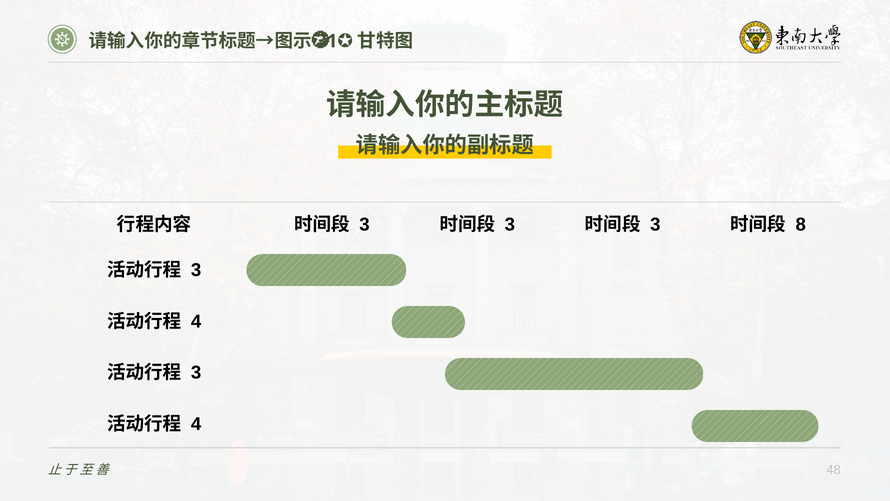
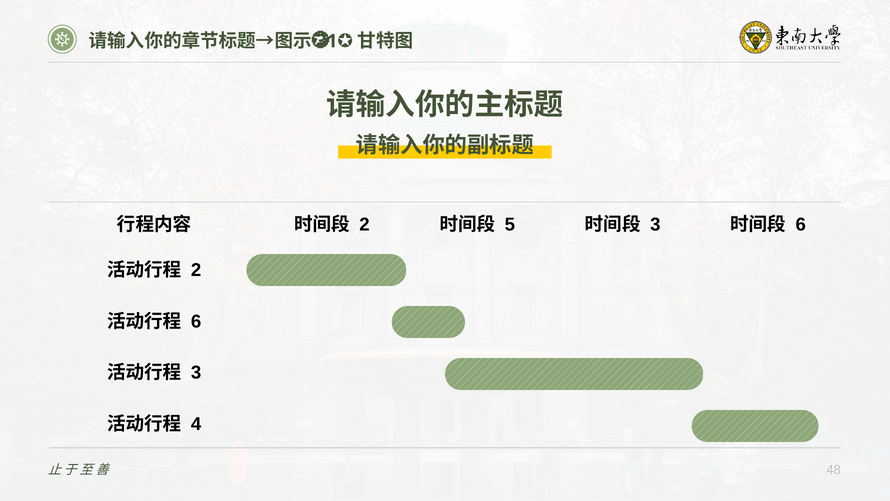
3: 3 -> 2 (365, 224)
3: 3 -> 5 (510, 224)
8: 8 -> 6 (801, 224)
3: 3 -> 2 (196, 270)
4: 4 -> 6 (196, 321)
